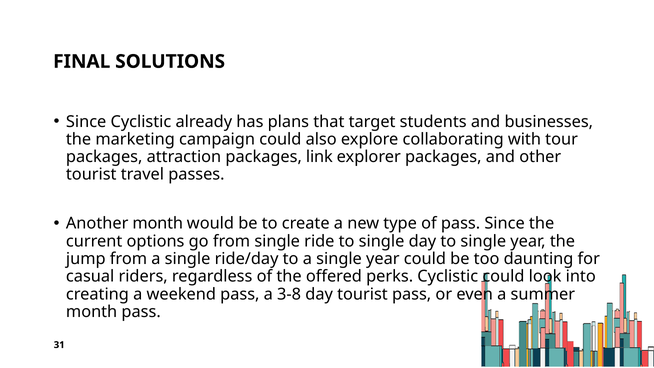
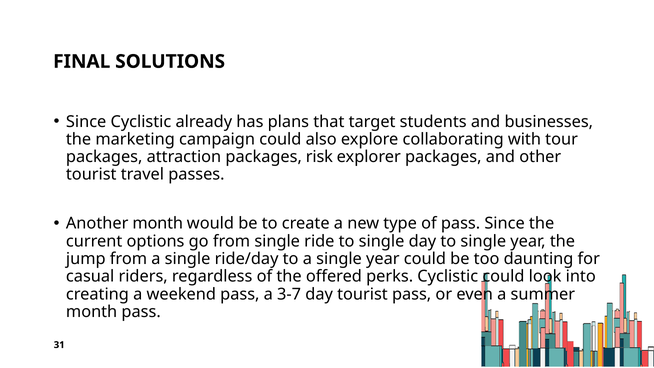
link: link -> risk (319, 157)
3-8: 3-8 -> 3-7 (289, 294)
